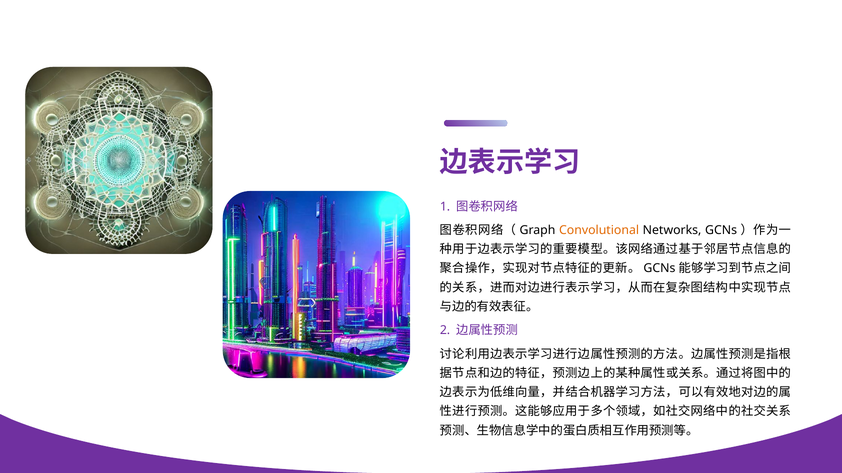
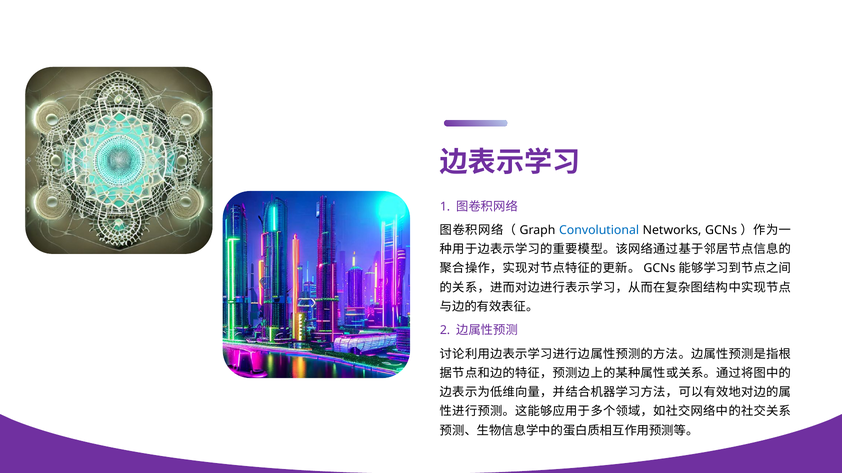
Convolutional colour: orange -> blue (599, 230)
